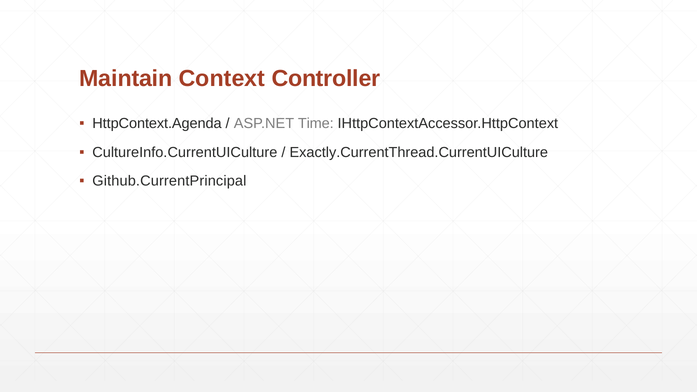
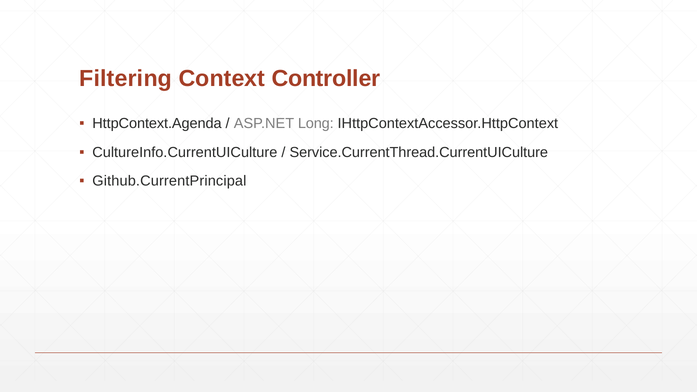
Maintain: Maintain -> Filtering (126, 79)
Time: Time -> Long (316, 124)
Exactly.CurrentThread.CurrentUICulture: Exactly.CurrentThread.CurrentUICulture -> Service.CurrentThread.CurrentUICulture (419, 152)
